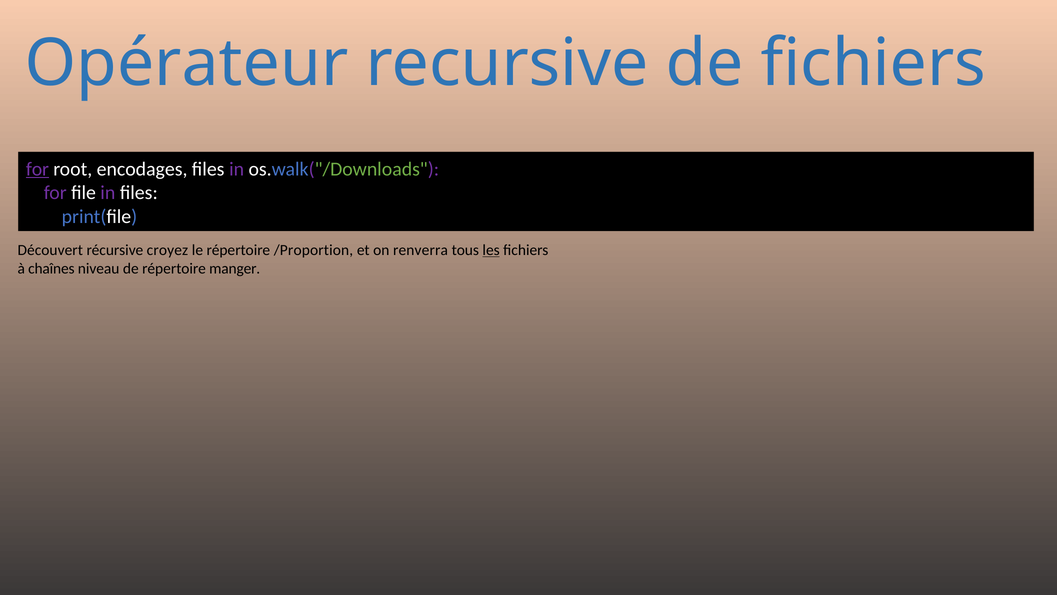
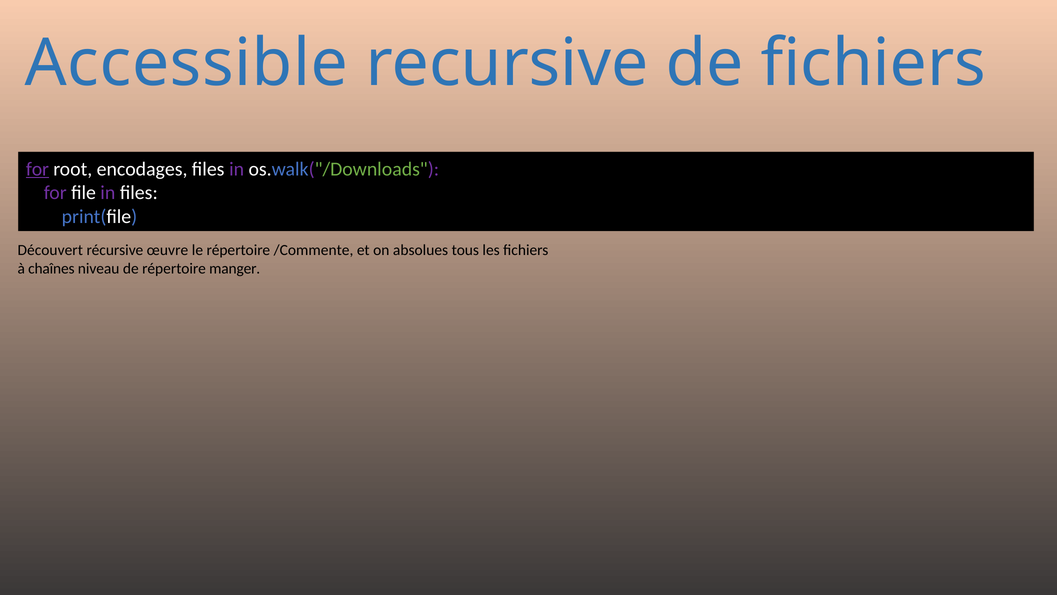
Opérateur: Opérateur -> Accessible (186, 63)
croyez: croyez -> œuvre (167, 250)
/Proportion: /Proportion -> /Commente (314, 250)
renverra: renverra -> absolues (421, 250)
les underline: present -> none (491, 250)
